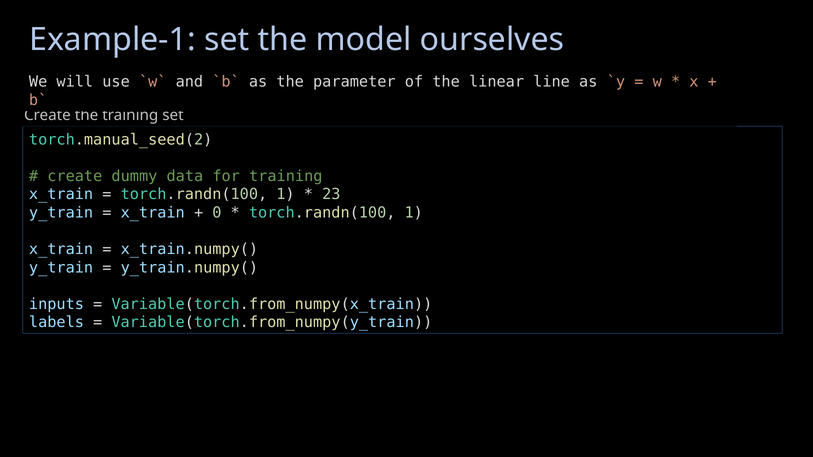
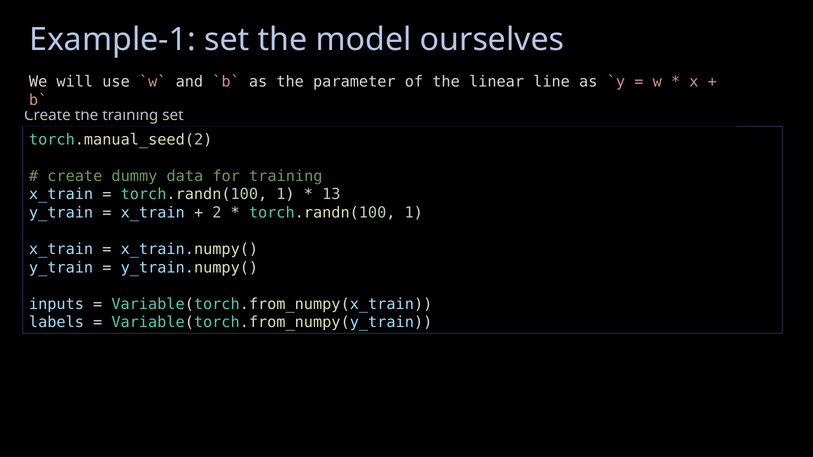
23: 23 -> 13 (331, 195)
0: 0 -> 2 (217, 213)
